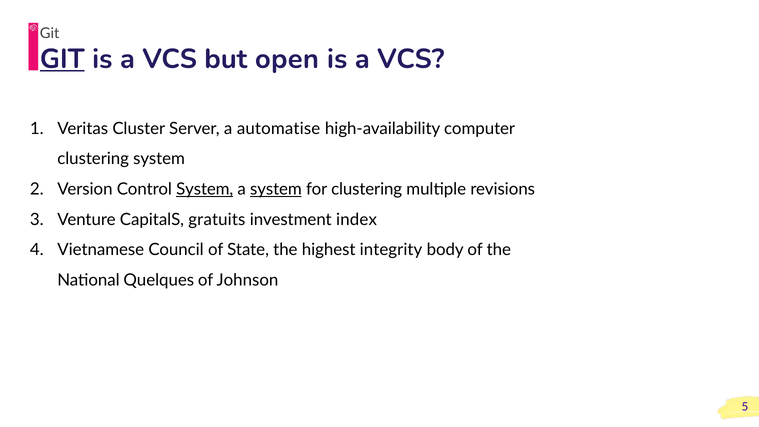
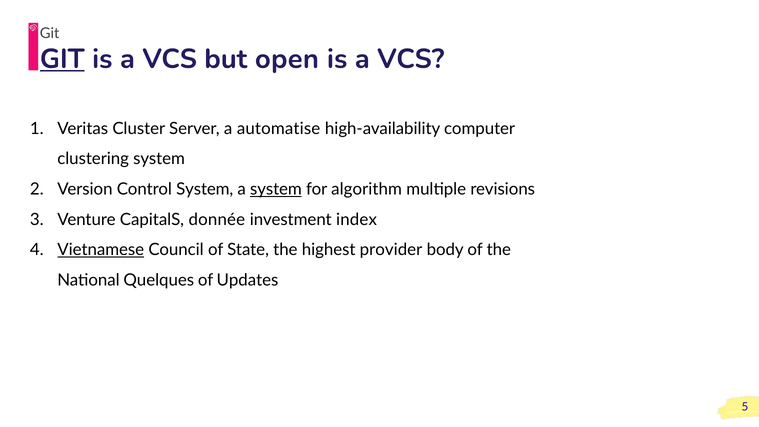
System underline: present -> none (205, 189)
for clustering: clustering -> algorithm (367, 189)
gratuits: gratuits -> donnée (217, 220)
Vietnamese underline: none -> present (101, 250)
integrity: integrity -> provider (391, 250)
Johnson: Johnson -> Updates (247, 280)
